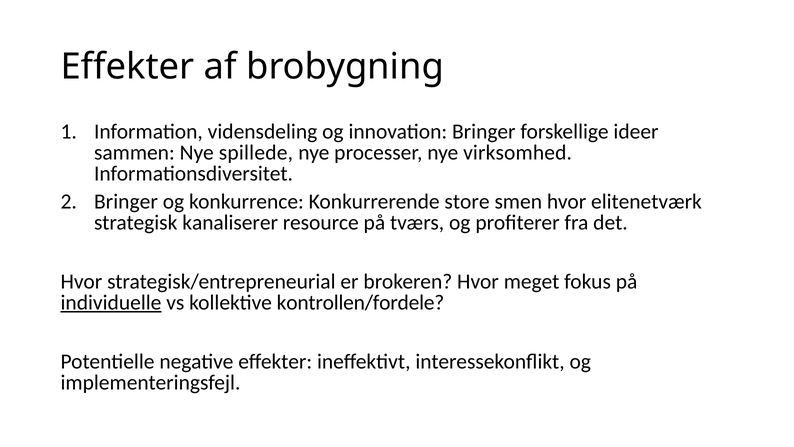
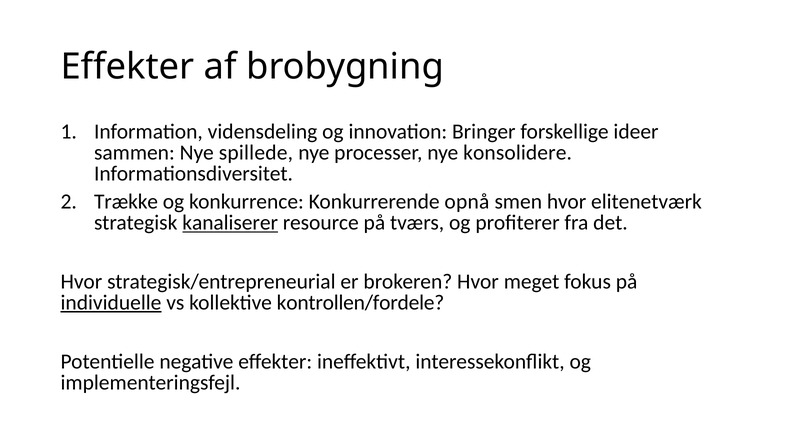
virksomhed: virksomhed -> konsolidere (518, 152)
Bringer: Bringer -> Trække (126, 202)
store: store -> opnå (467, 202)
kanaliserer underline: none -> present (230, 222)
